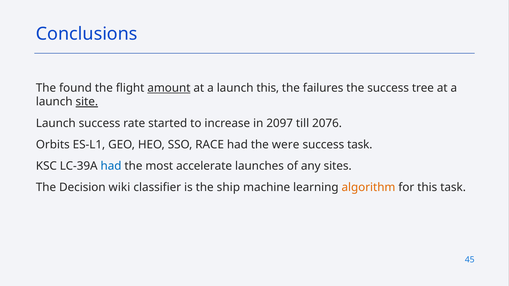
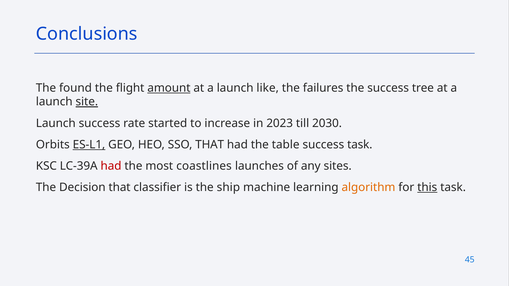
launch this: this -> like (268, 88)
2097: 2097 -> 2023 (280, 123)
2076: 2076 -> 2030 (327, 123)
ES-L1 underline: none -> present (89, 145)
SSO RACE: RACE -> THAT (210, 145)
were: were -> table (286, 145)
had colour: blue -> red (111, 166)
accelerate: accelerate -> coastlines (204, 166)
Decision wiki: wiki -> that (120, 188)
this underline: none -> present (427, 188)
